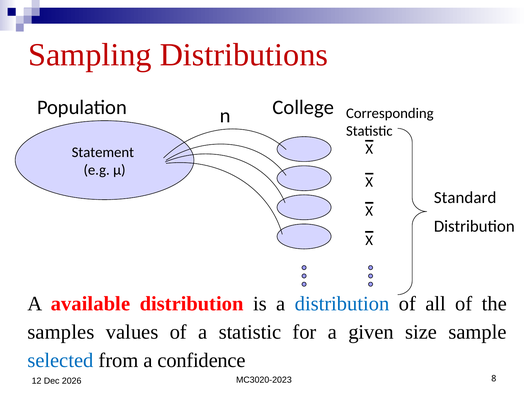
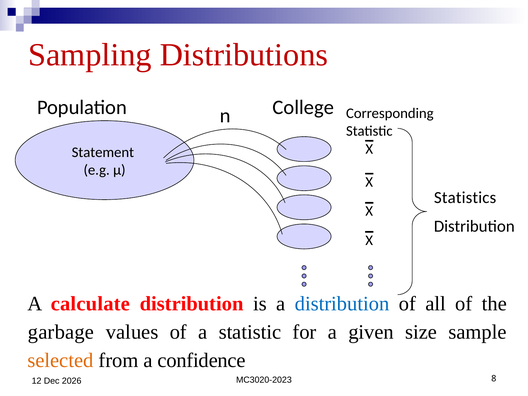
Standard: Standard -> Statistics (465, 198)
available: available -> calculate (90, 304)
samples: samples -> garbage (61, 332)
selected colour: blue -> orange (60, 360)
